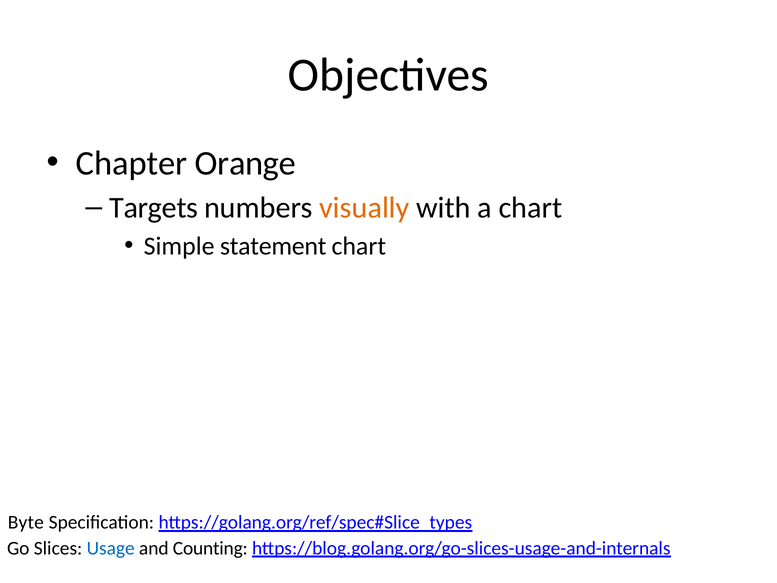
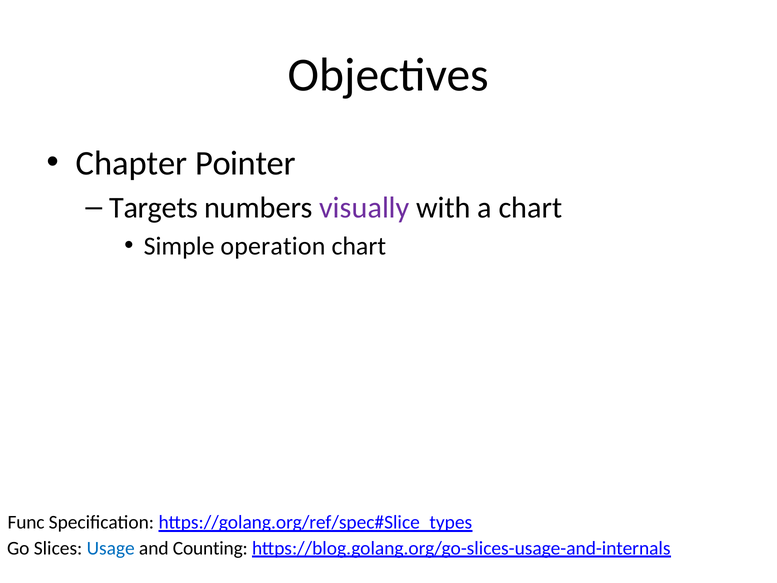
Orange: Orange -> Pointer (245, 163)
visually colour: orange -> purple (364, 208)
statement: statement -> operation (273, 246)
Byte: Byte -> Func (26, 522)
